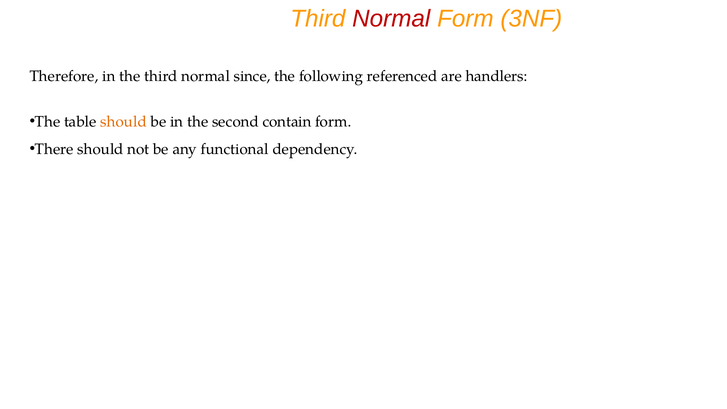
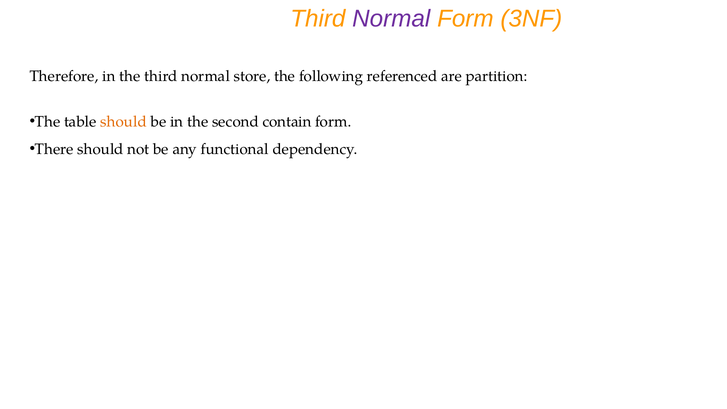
Normal colour: red -> purple (391, 19)
since: since -> store (252, 76)
handlers: handlers -> partition (496, 76)
